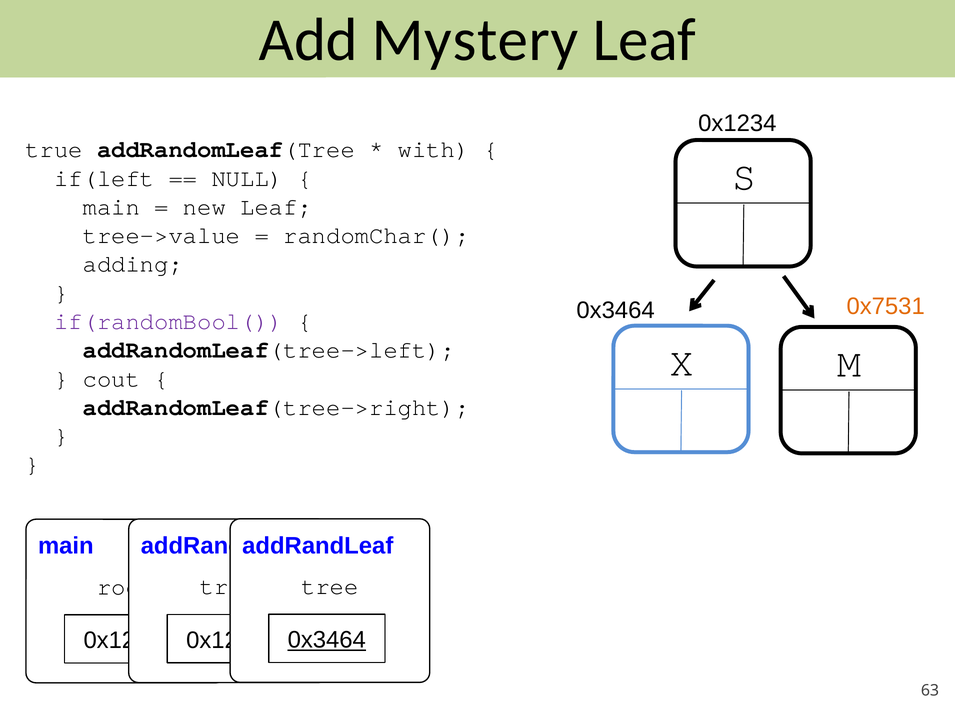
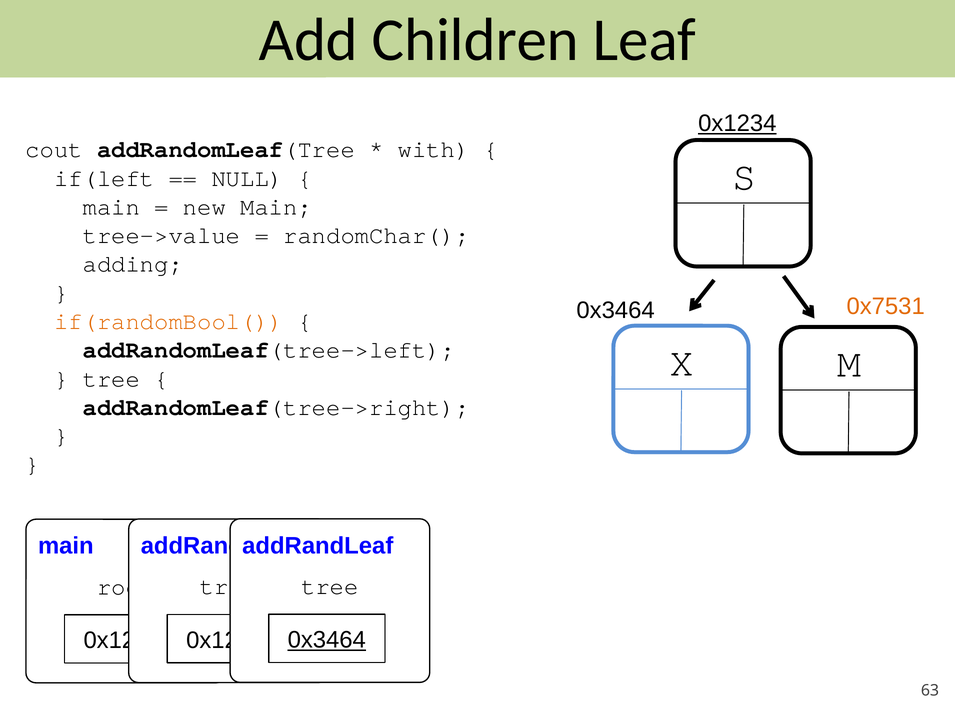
Mystery: Mystery -> Children (475, 40)
0x1234 underline: none -> present (737, 124)
true: true -> cout (54, 150)
new Leaf: Leaf -> Main (276, 207)
if(randomBool( colour: purple -> orange (169, 321)
cout: cout -> tree (111, 379)
